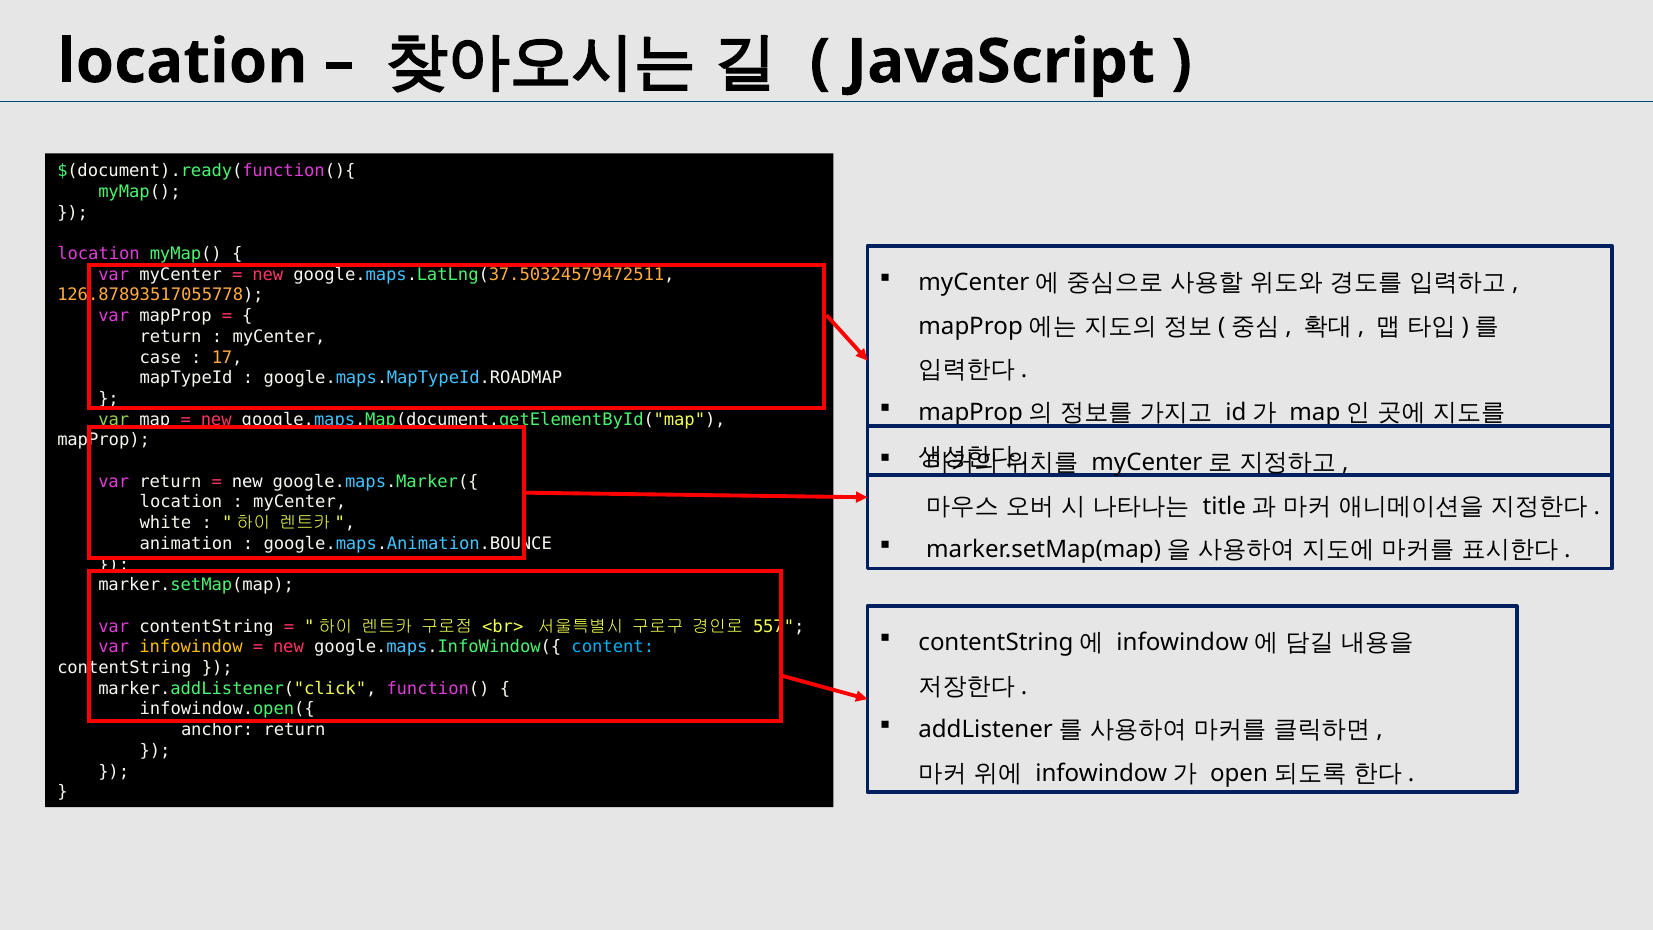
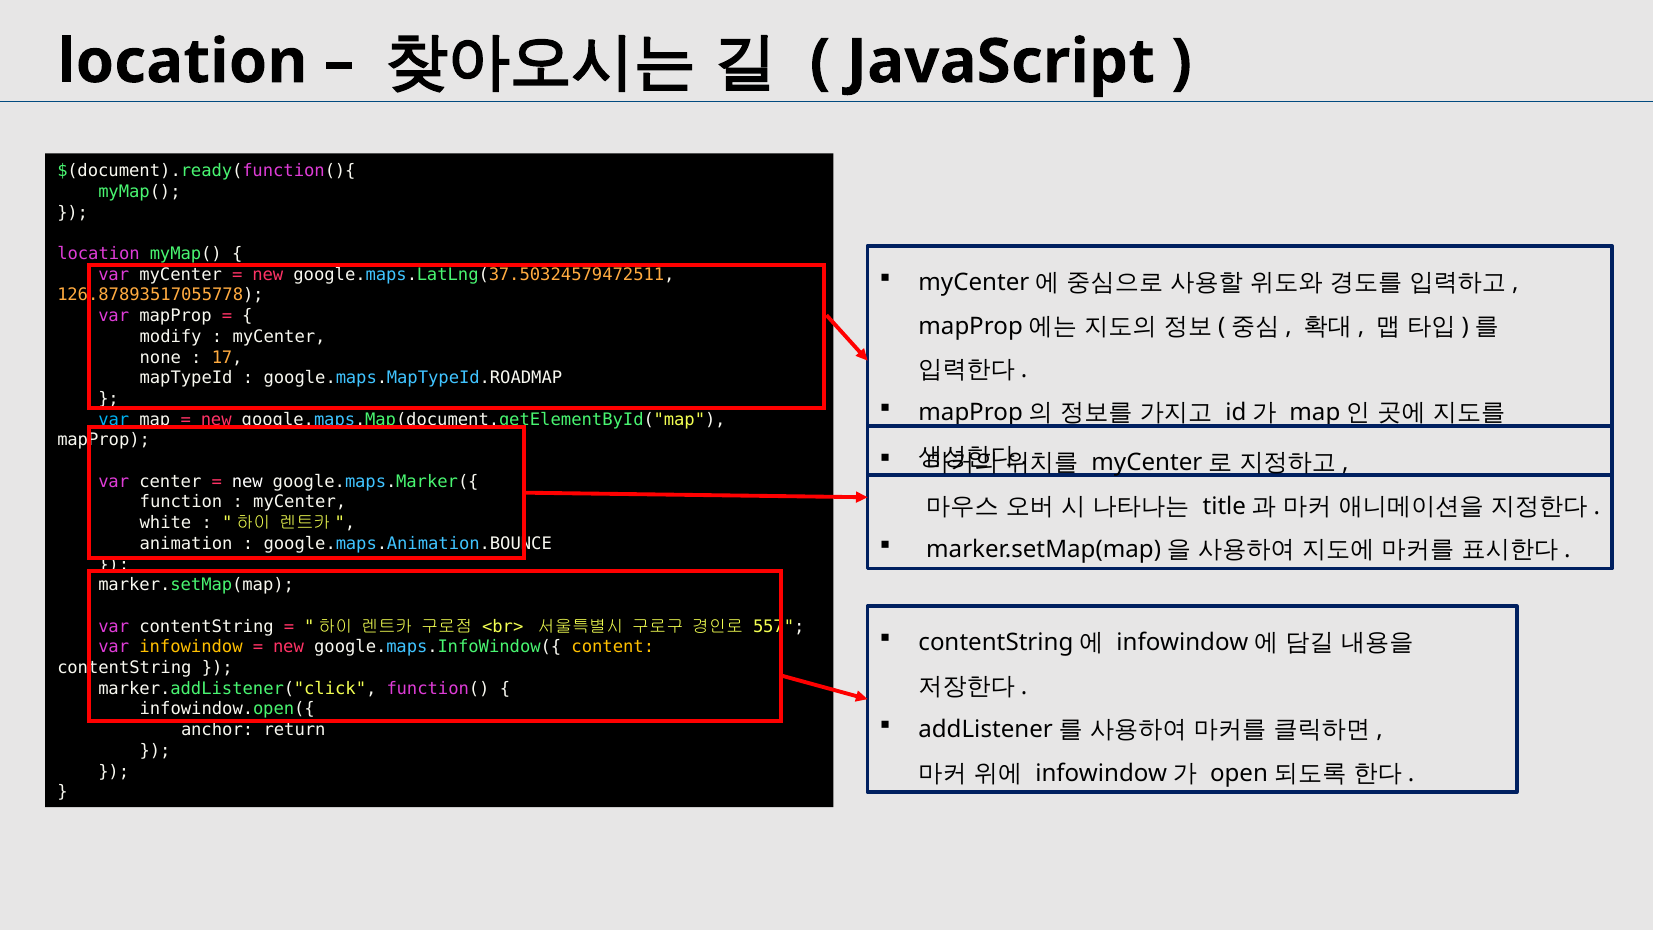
return: return -> modify (171, 337)
case: case -> none (160, 357)
var colour: light green -> light blue (114, 419)
var return: return -> center (170, 481)
location: location -> function (181, 502)
content colour: light blue -> yellow (613, 647)
